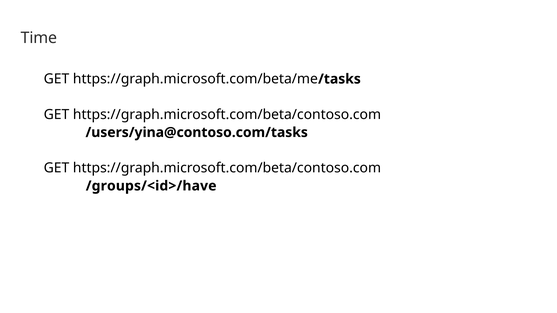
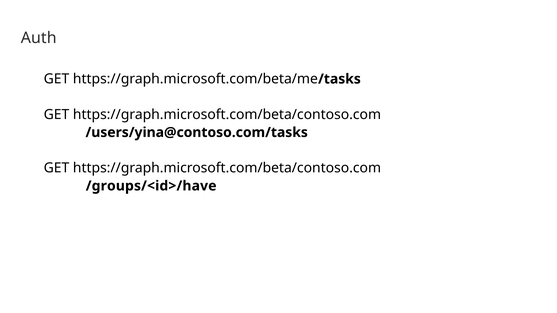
Time: Time -> Auth (39, 38)
